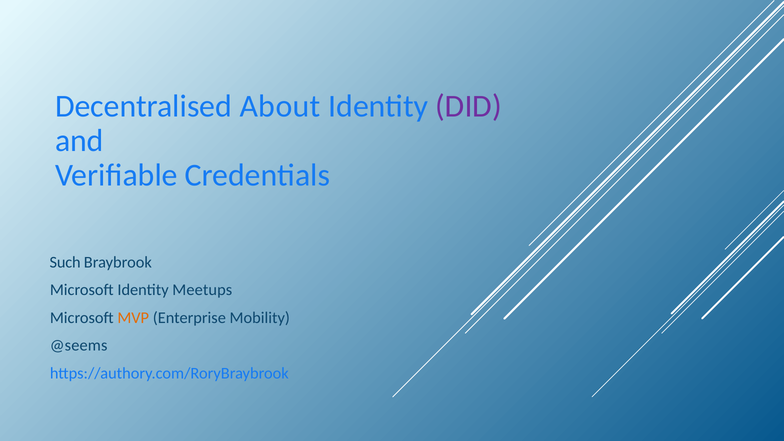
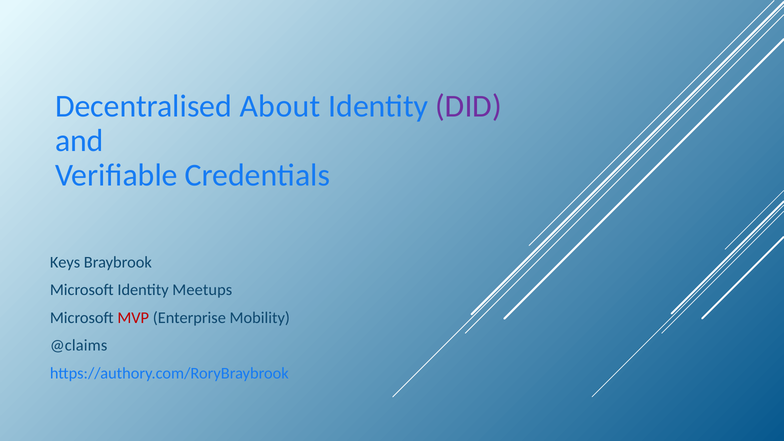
Such: Such -> Keys (65, 262)
MVP colour: orange -> red (133, 318)
@seems: @seems -> @claims (79, 346)
